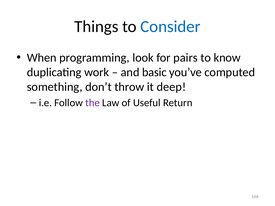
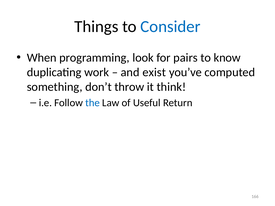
basic: basic -> exist (154, 72)
deep: deep -> think (171, 87)
the colour: purple -> blue (93, 103)
